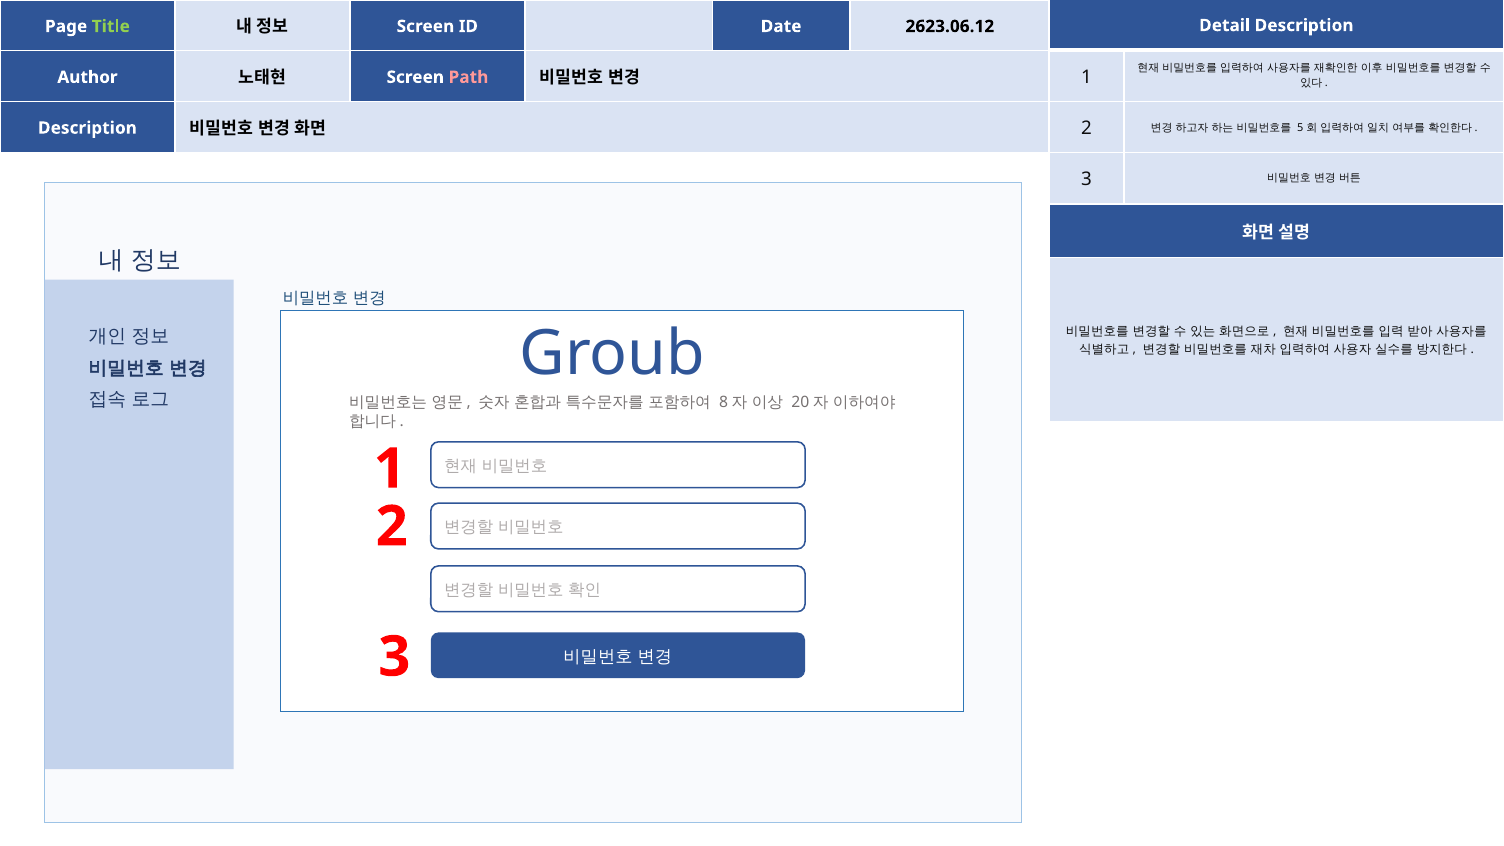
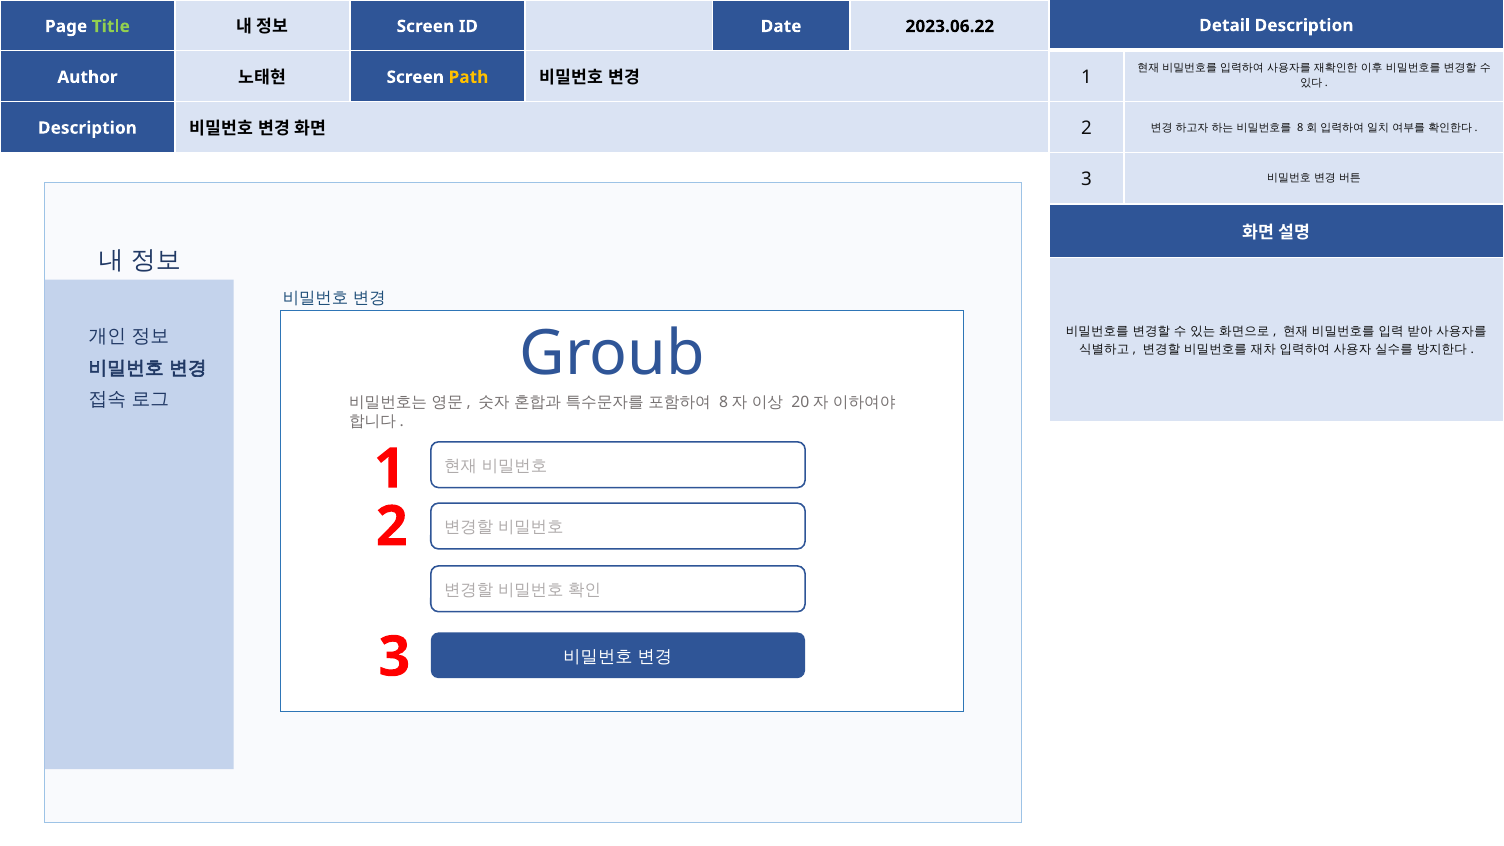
2623.06.12: 2623.06.12 -> 2023.06.22 (950, 26)
Path colour: pink -> yellow (468, 77)
5: 5 -> 8 (1300, 128)
